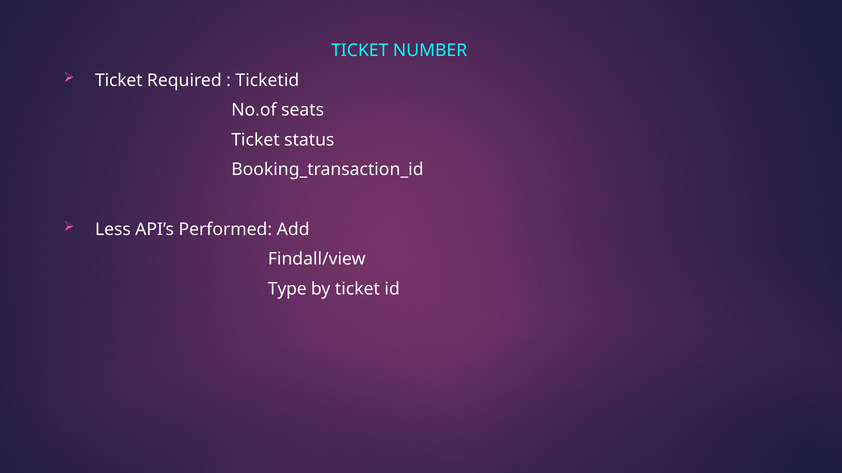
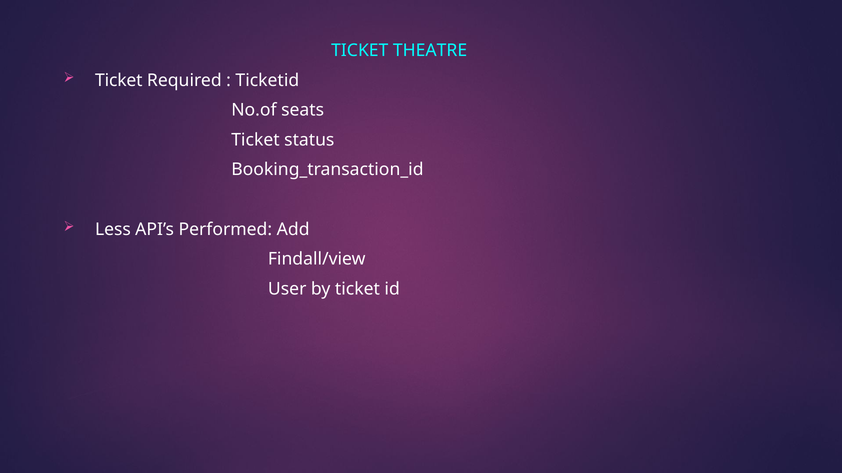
NUMBER: NUMBER -> THEATRE (430, 50)
Type: Type -> User (287, 289)
